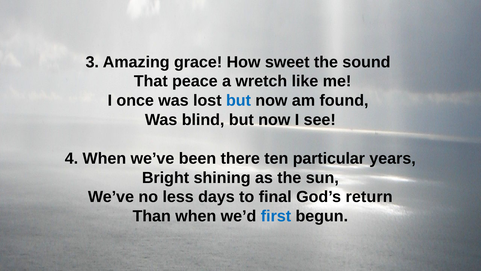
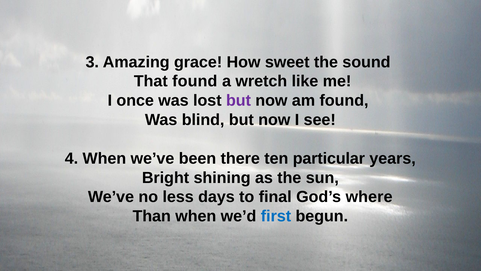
That peace: peace -> found (195, 81)
but colour: blue -> purple (238, 100)
return: return -> where (369, 197)
